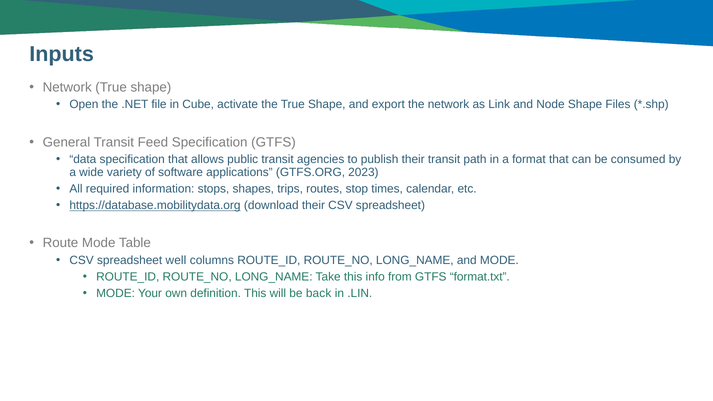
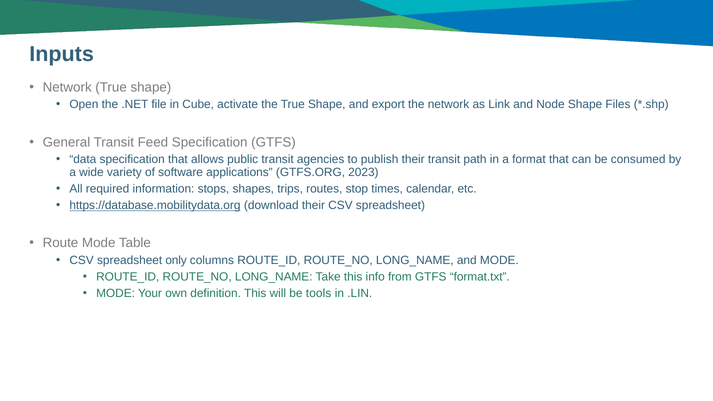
well: well -> only (176, 260)
back: back -> tools (319, 293)
